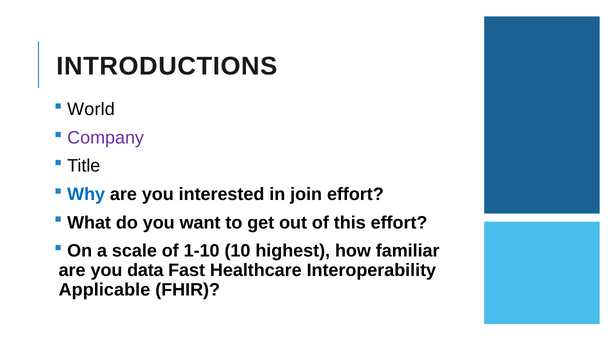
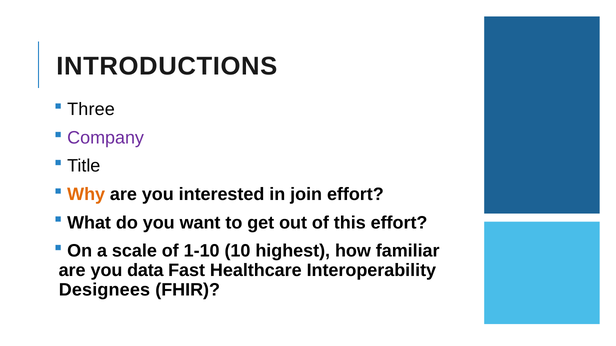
World: World -> Three (91, 110)
Why colour: blue -> orange (86, 195)
Applicable: Applicable -> Designees (104, 290)
